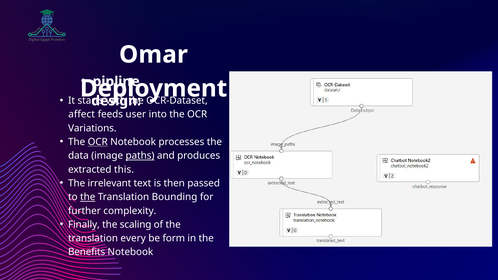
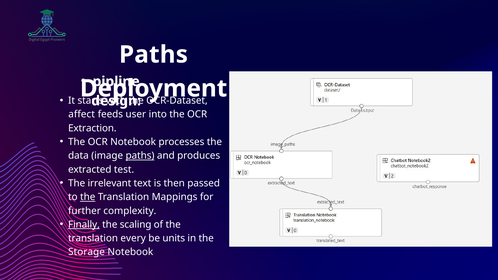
Omar: Omar -> Paths (153, 55)
Variations: Variations -> Extraction (92, 128)
OCR underline: present -> none (98, 142)
this: this -> test (124, 170)
Bounding: Bounding -> Mappings (175, 197)
Finally underline: none -> present (84, 225)
form: form -> units (174, 238)
Benefits: Benefits -> Storage (86, 252)
